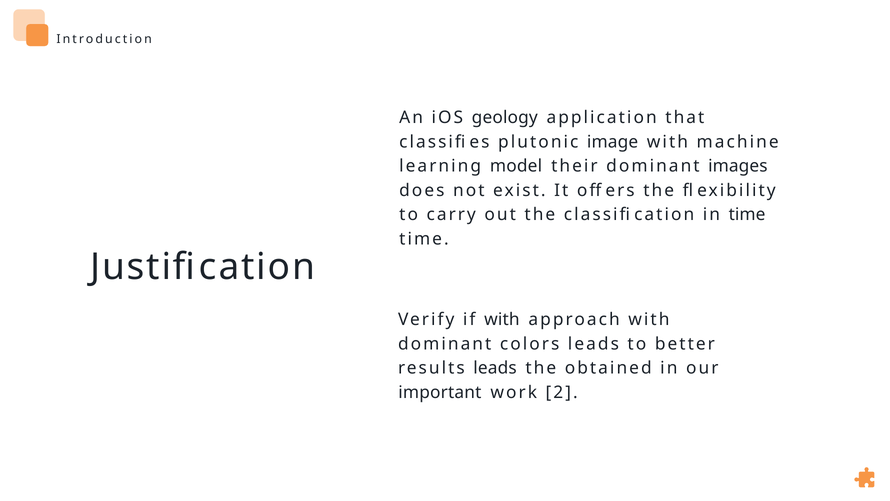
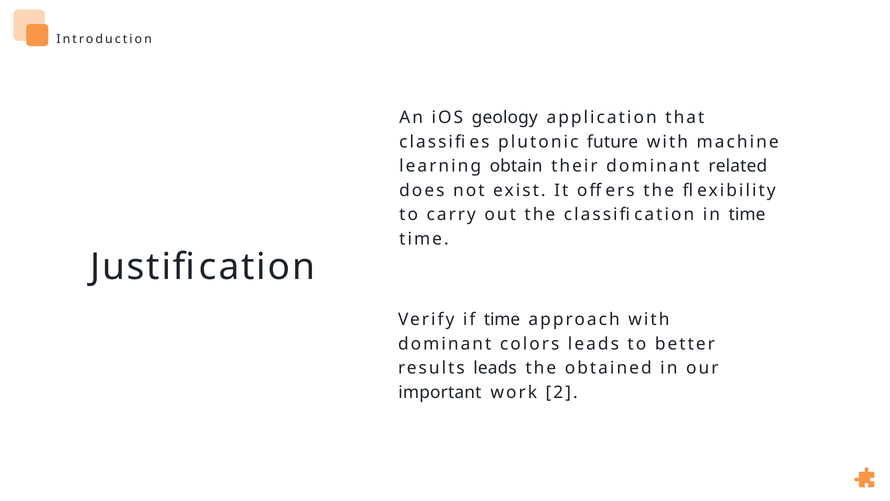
image: image -> future (613, 142)
model: model -> obtain (516, 166)
images: images -> related (738, 166)
if with: with -> time (502, 319)
